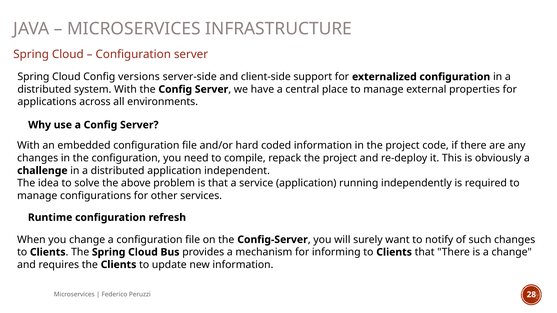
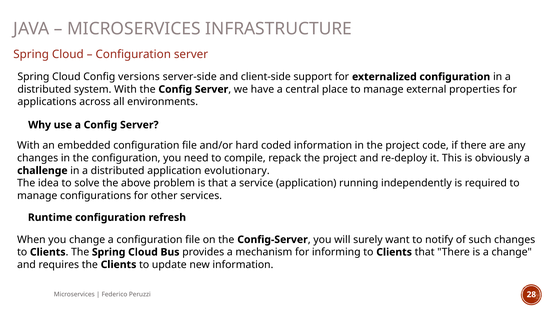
independent: independent -> evolutionary (237, 171)
